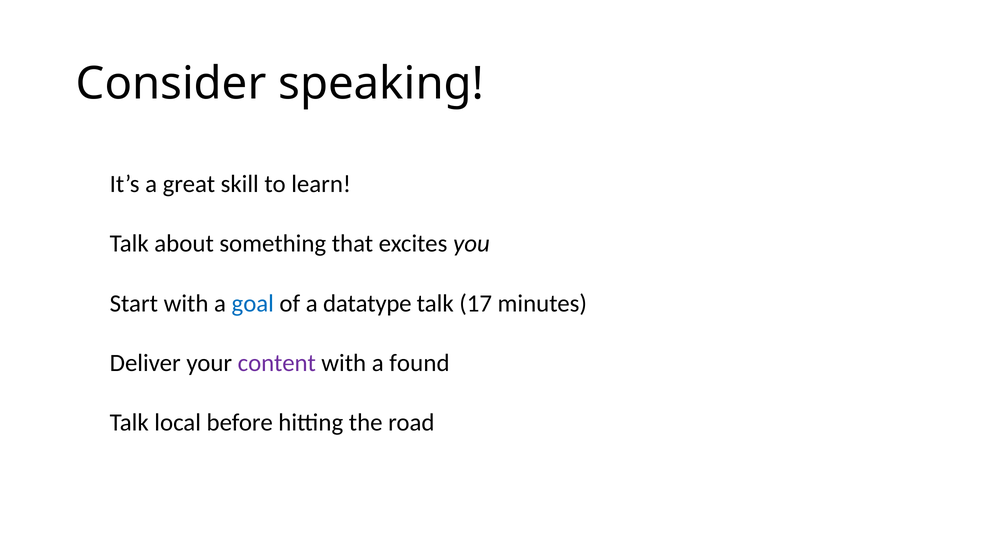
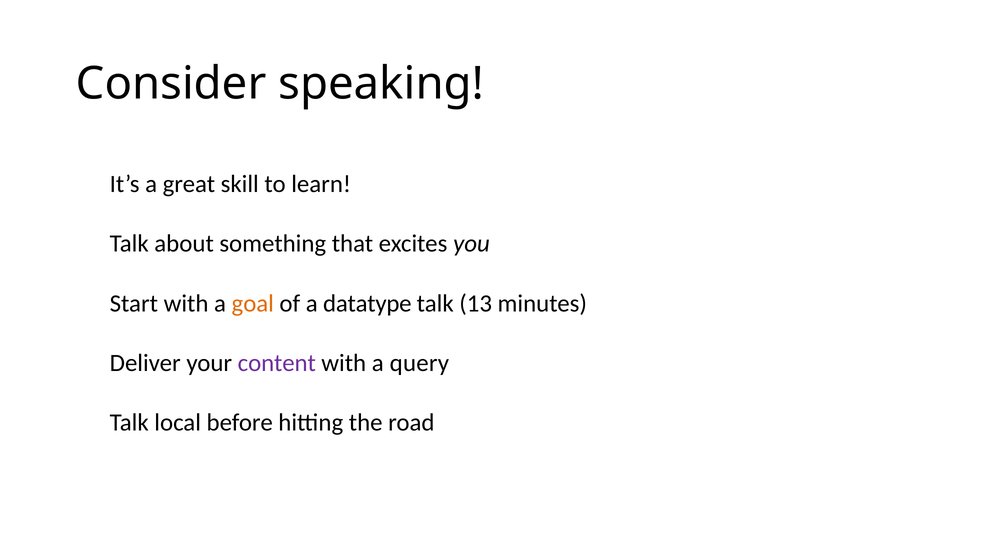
goal colour: blue -> orange (253, 304)
17: 17 -> 13 (476, 304)
found: found -> query (419, 363)
